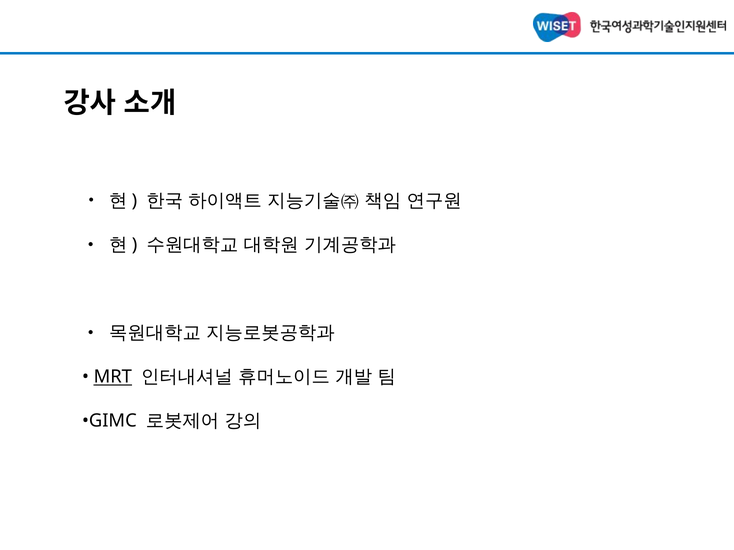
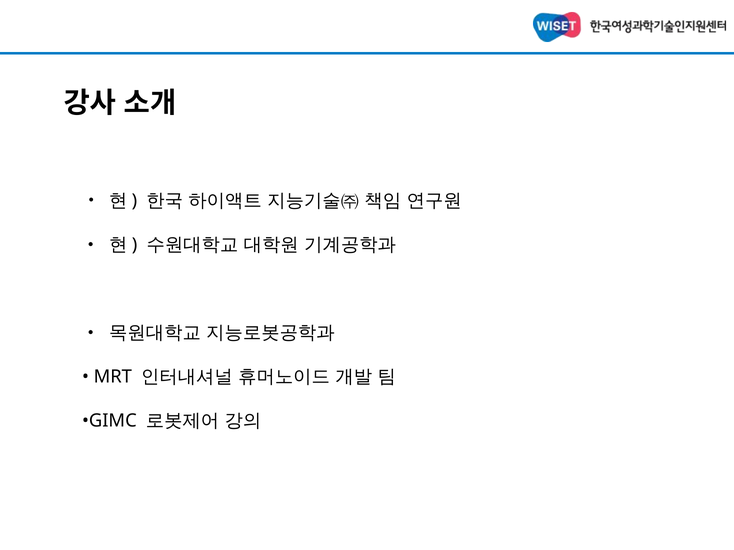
MRT underline: present -> none (113, 377)
